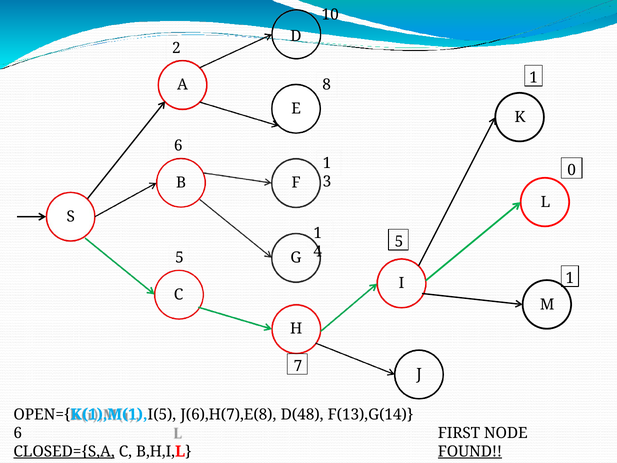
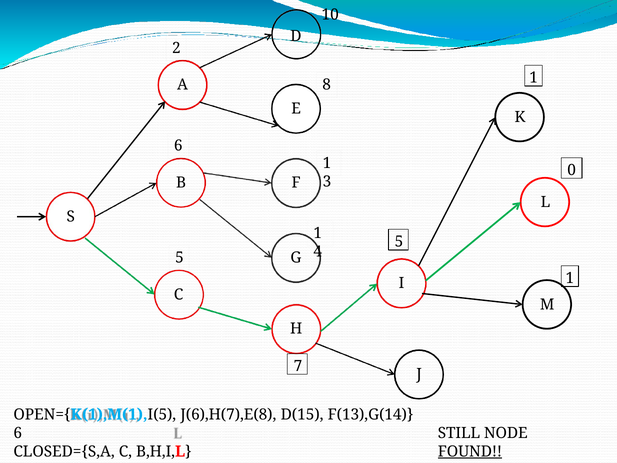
D(48: D(48 -> D(15 (302, 414)
FIRST: FIRST -> STILL (459, 433)
CLOSED={S,A underline: present -> none (64, 451)
